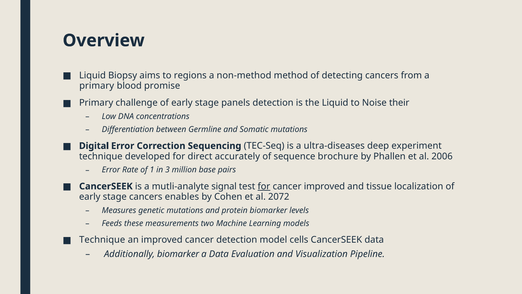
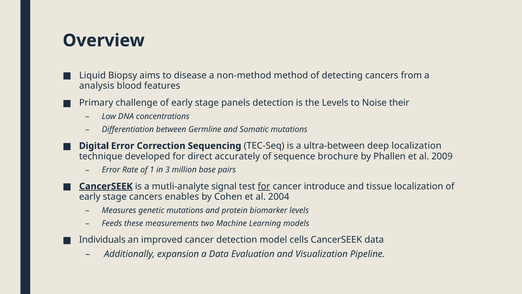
regions: regions -> disease (190, 75)
primary: primary -> analysis (97, 86)
promise: promise -> features (162, 86)
the Liquid: Liquid -> Levels (335, 103)
ultra-diseases: ultra-diseases -> ultra-between (334, 146)
deep experiment: experiment -> localization (417, 146)
2006: 2006 -> 2009 (442, 156)
CancerSEEK underline: none -> present (106, 186)
cancer improved: improved -> introduce (324, 186)
2072: 2072 -> 2004 (279, 197)
Technique: Technique -> Individuals (102, 240)
Additionally biomarker: biomarker -> expansion (178, 254)
